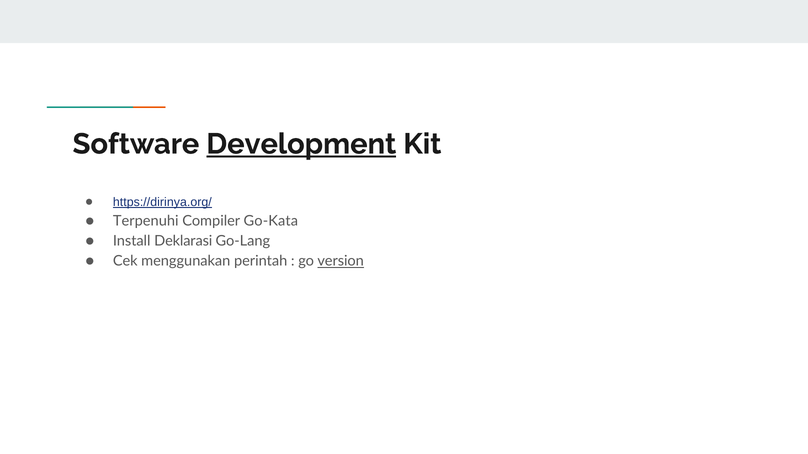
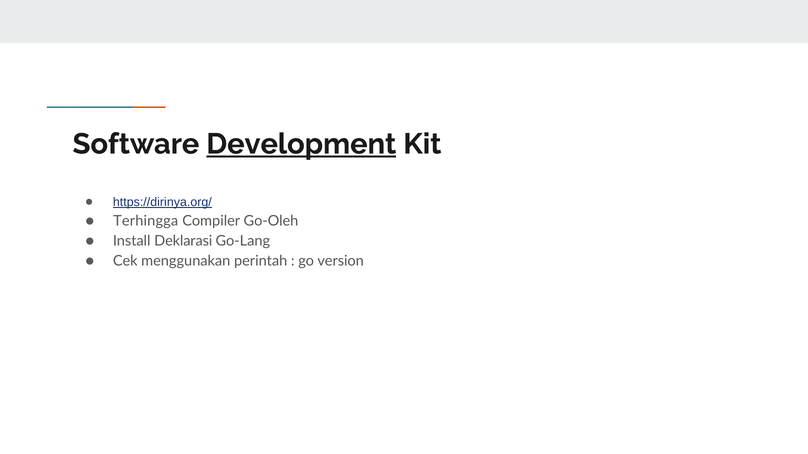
Terpenuhi: Terpenuhi -> Terhingga (146, 221)
Go-Kata: Go-Kata -> Go-Oleh (271, 221)
version underline: present -> none (341, 261)
